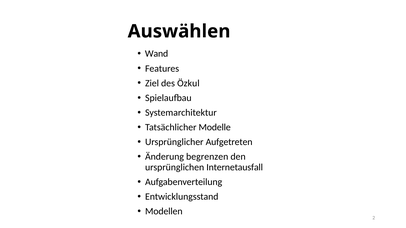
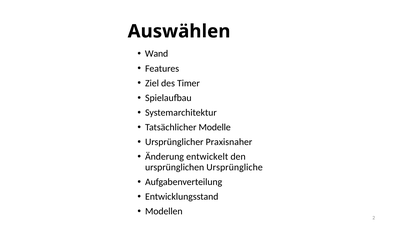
Özkul: Özkul -> Timer (188, 83)
Aufgetreten: Aufgetreten -> Praxisnaher (229, 142)
begrenzen: begrenzen -> entwickelt (207, 157)
Internetausfall: Internetausfall -> Ursprüngliche (235, 168)
